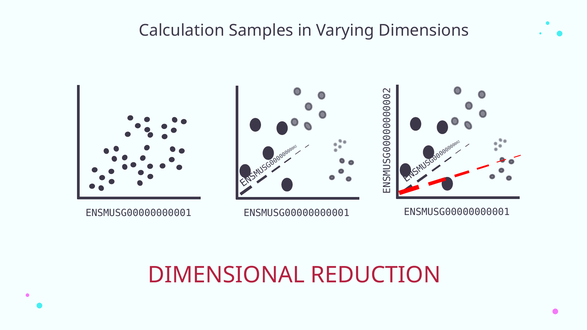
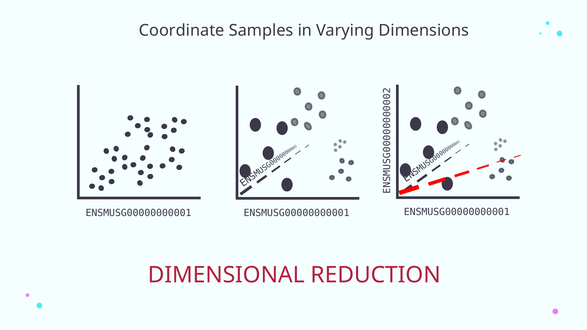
Calculation: Calculation -> Coordinate (182, 30)
